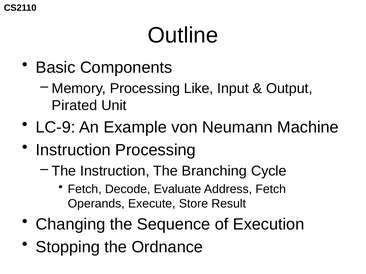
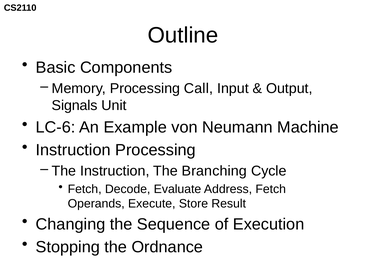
Like: Like -> Call (199, 89)
Pirated: Pirated -> Signals (75, 106)
LC-9: LC-9 -> LC-6 (56, 127)
